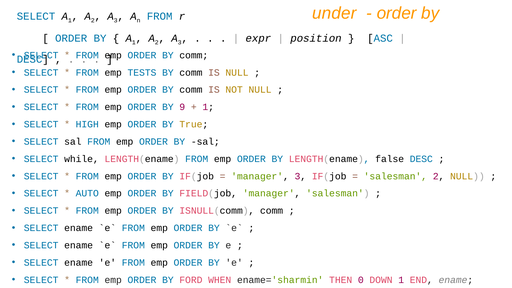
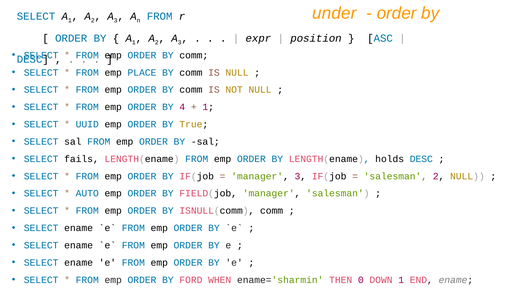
TESTS: TESTS -> PLACE (142, 73)
9: 9 -> 4 (182, 107)
HIGH: HIGH -> UUID (87, 124)
while: while -> fails (81, 159)
false: false -> holds (390, 159)
